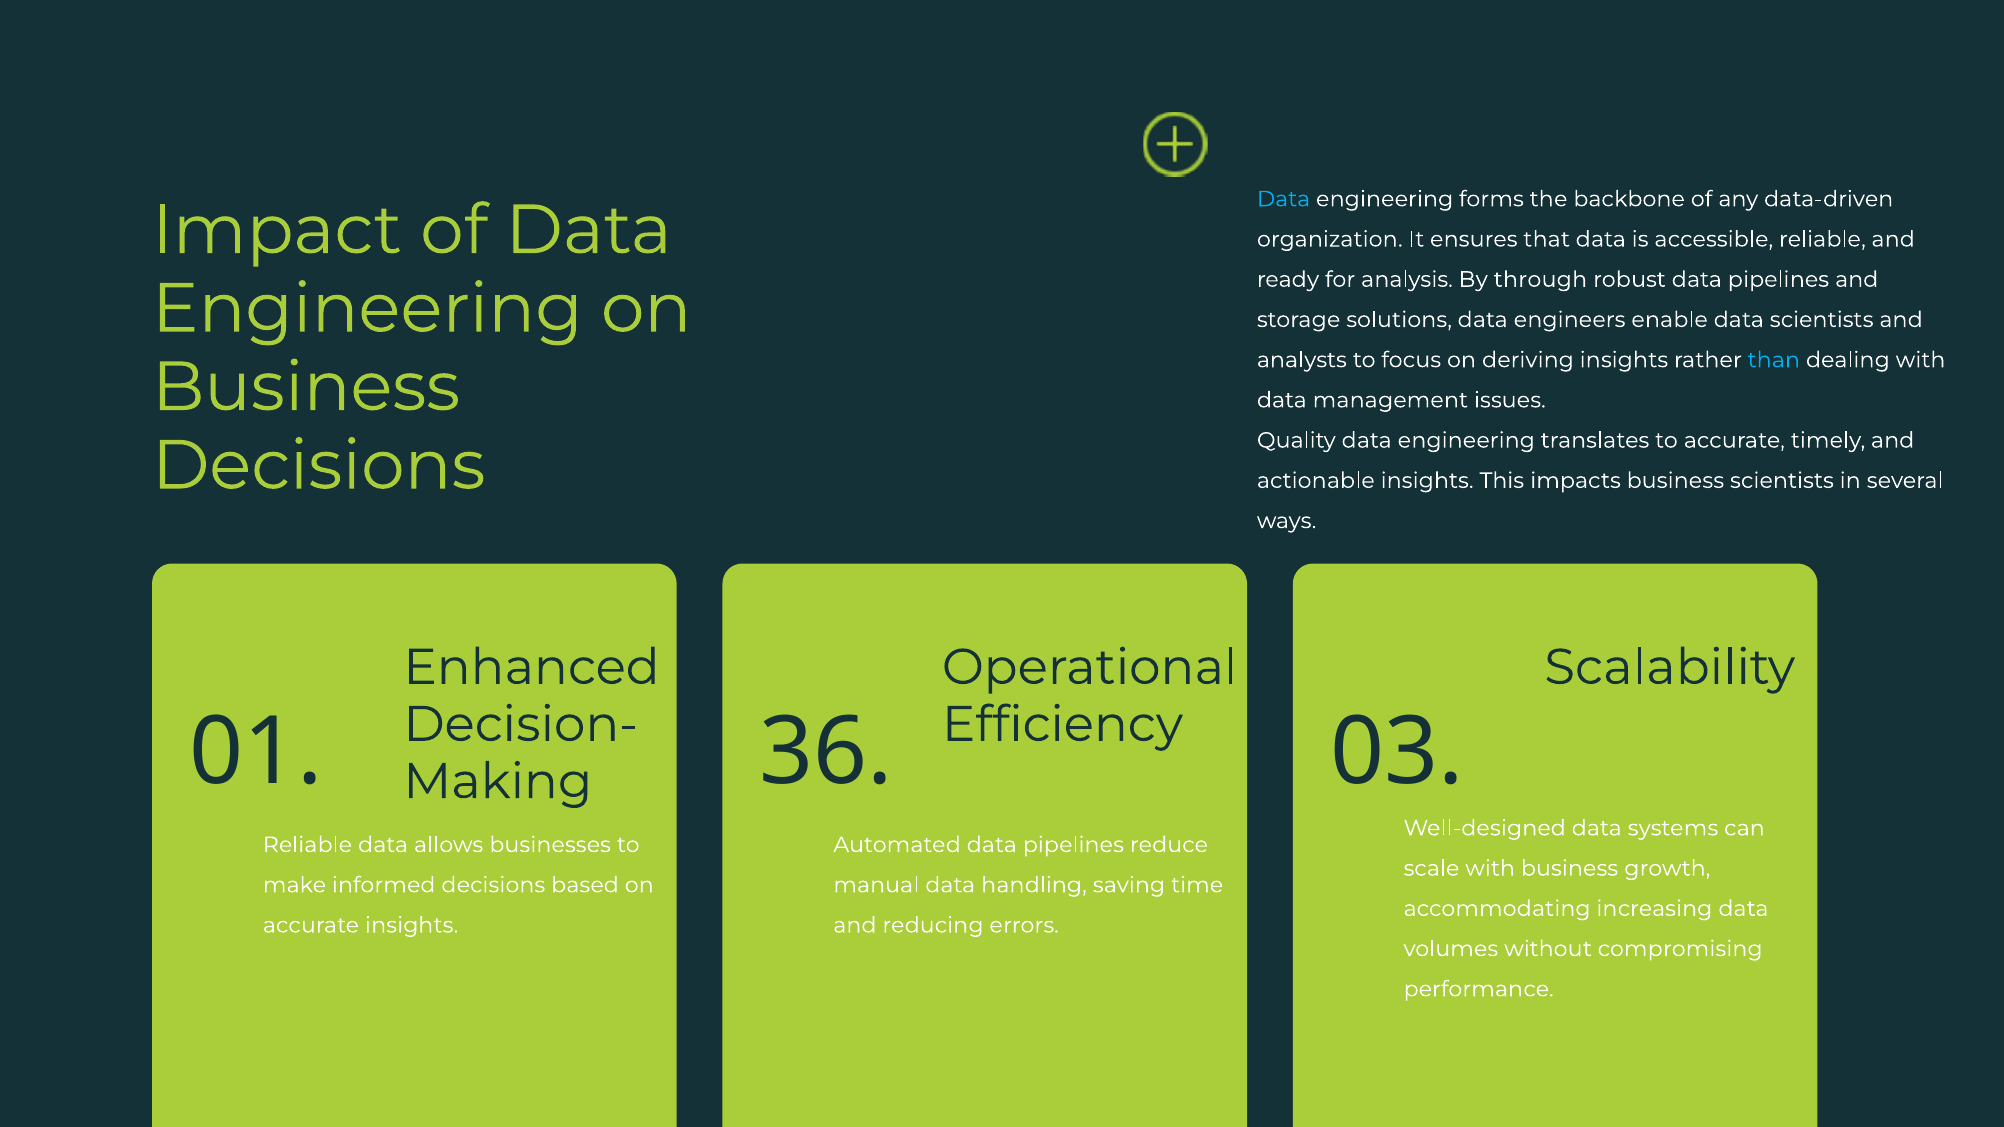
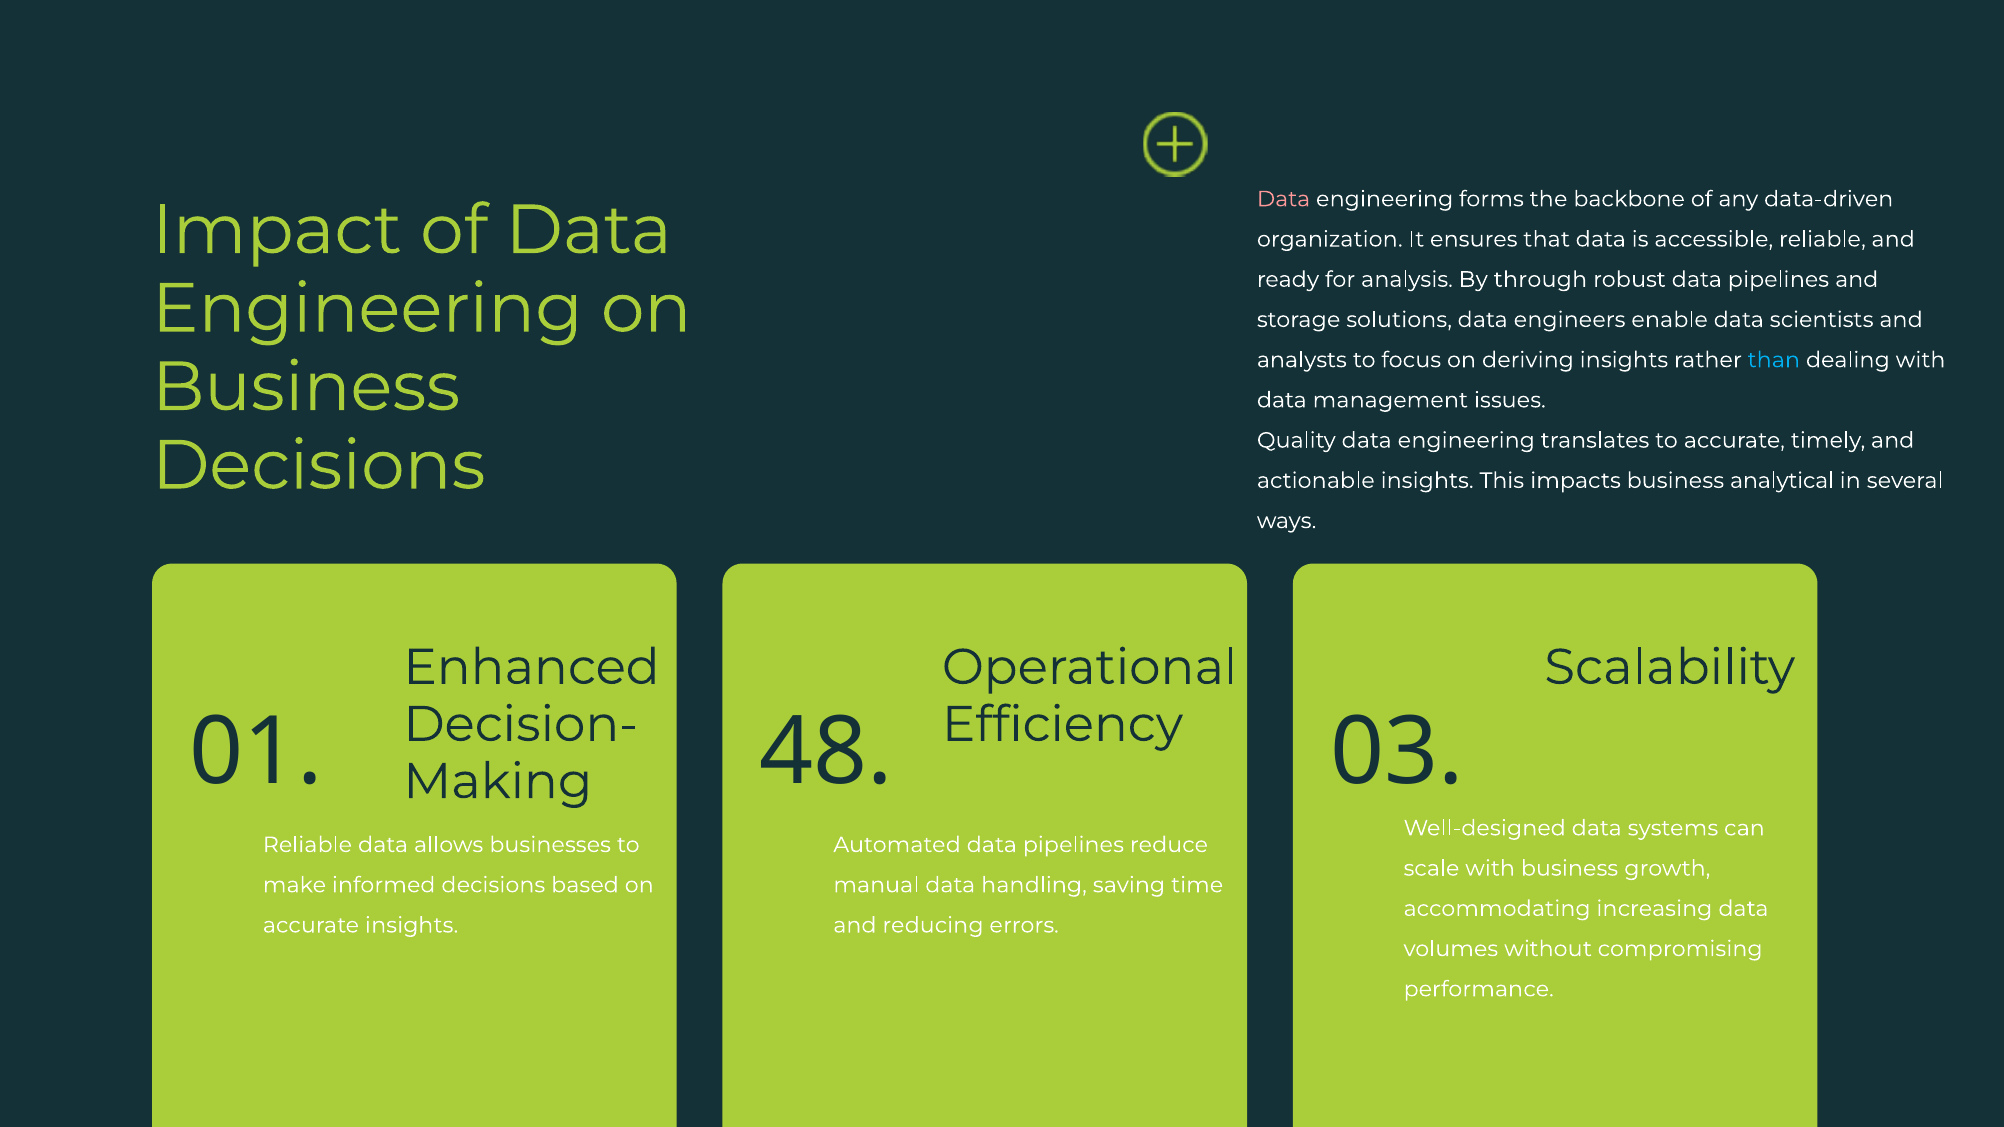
Data colour: light blue -> pink (1284, 199)
business scientists: scientists -> analytical (1782, 481)
36: 36 -> 48 (827, 752)
